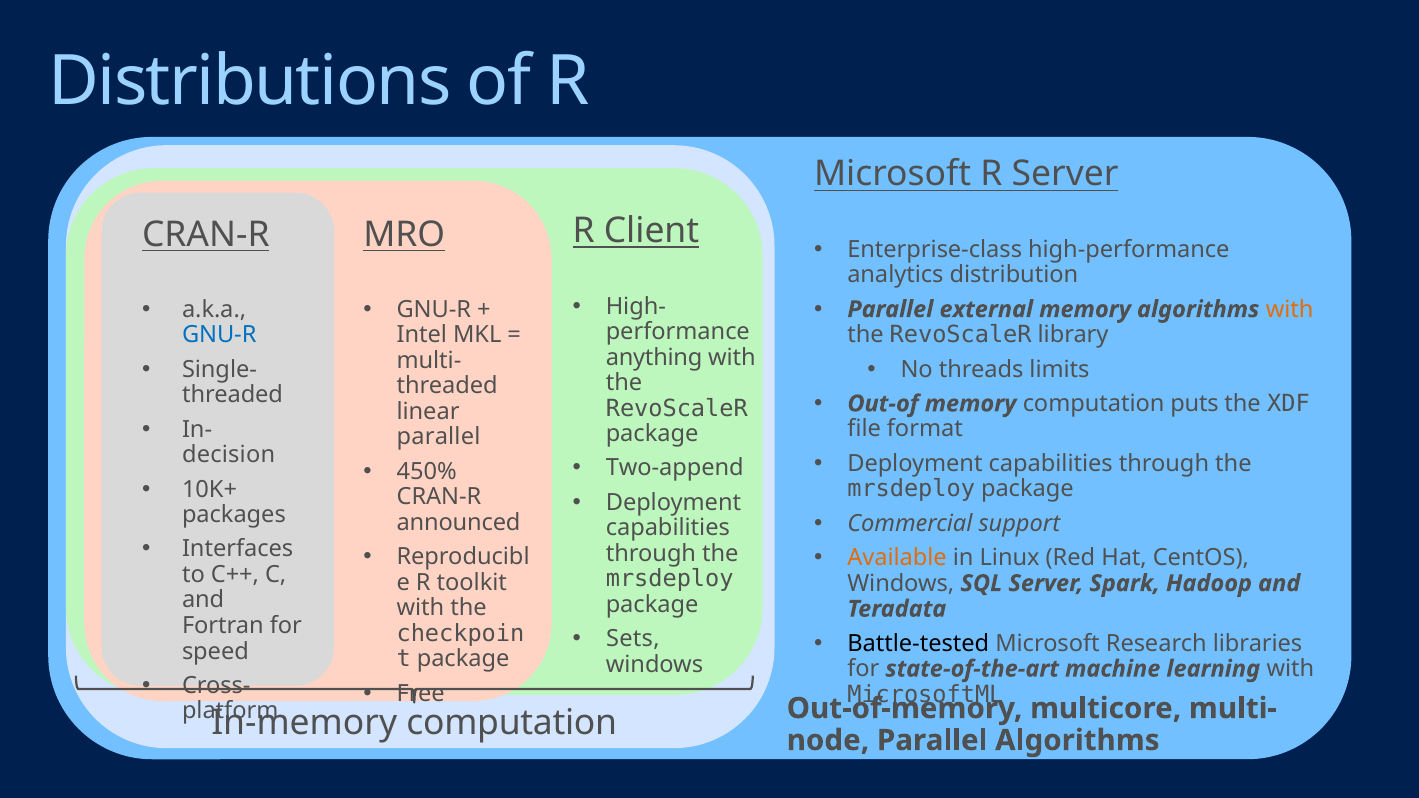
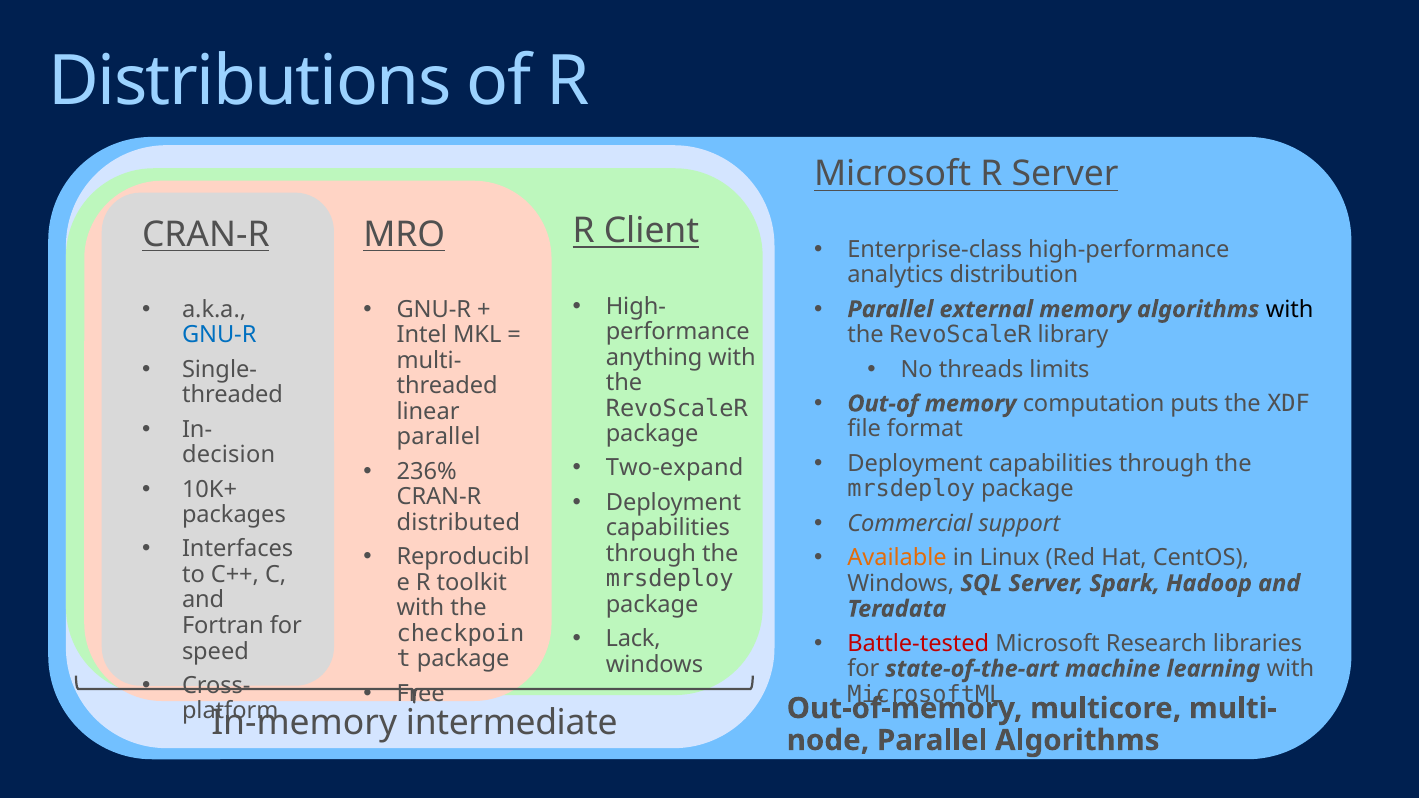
with colour: orange -> black (1290, 309)
Two-append: Two-append -> Two-expand (675, 468)
450%: 450% -> 236% (427, 472)
announced: announced -> distributed (458, 523)
Sets: Sets -> Lack (633, 639)
Battle-tested colour: black -> red (918, 643)
computation: computation -> intermediate (512, 723)
